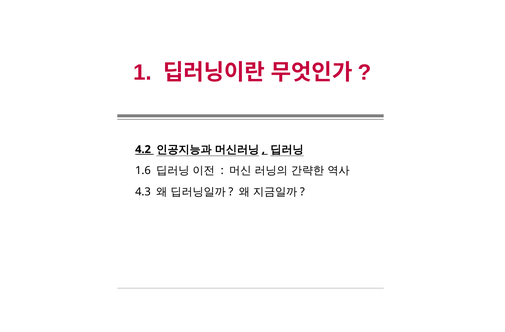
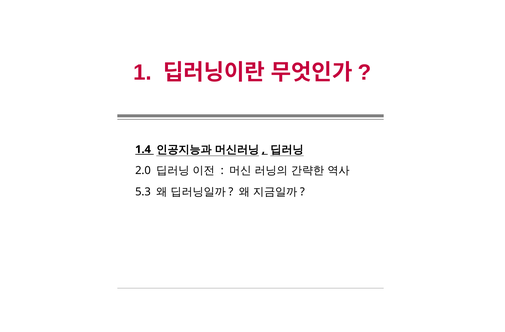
4.2: 4.2 -> 1.4 (143, 149)
1.6: 1.6 -> 2.0 (143, 170)
4.3: 4.3 -> 5.3 (143, 192)
